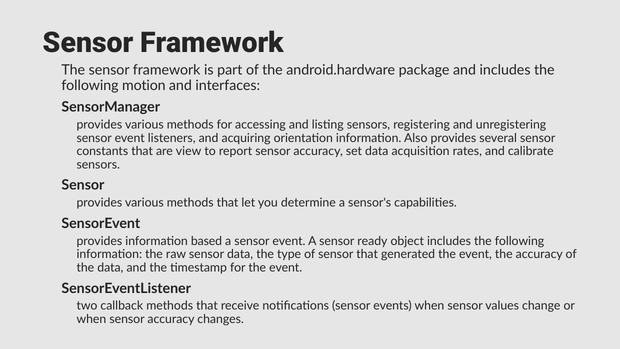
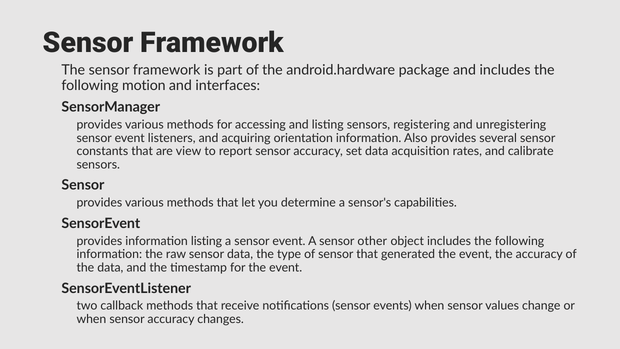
information based: based -> listing (207, 241)
ready: ready -> other (372, 241)
